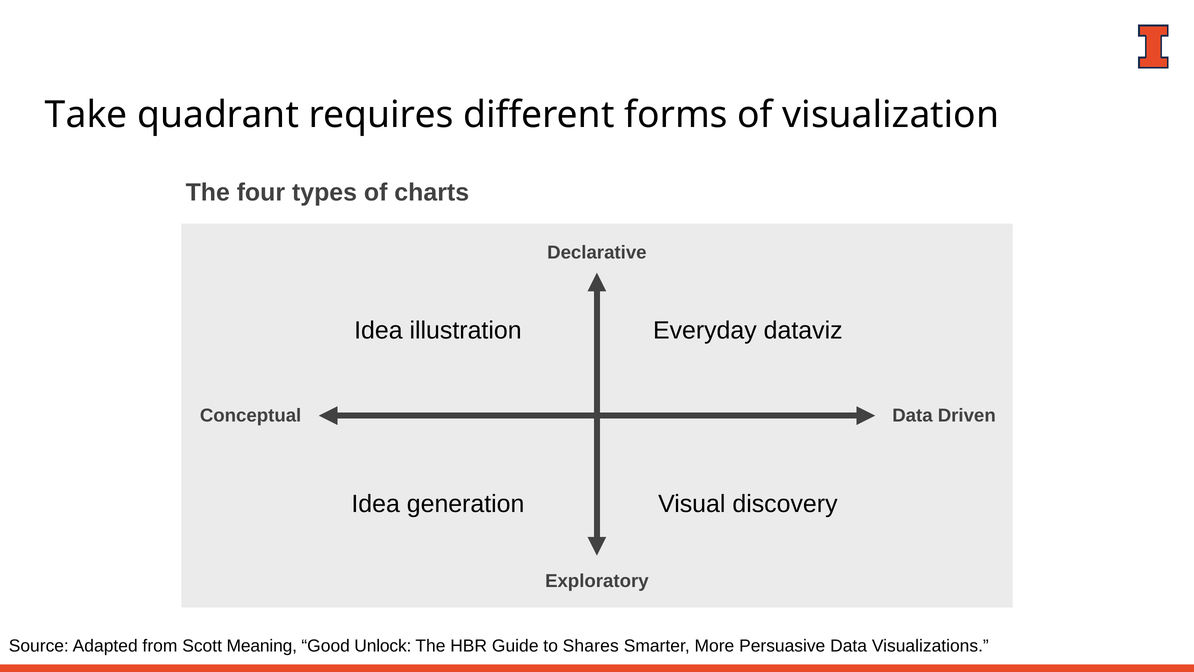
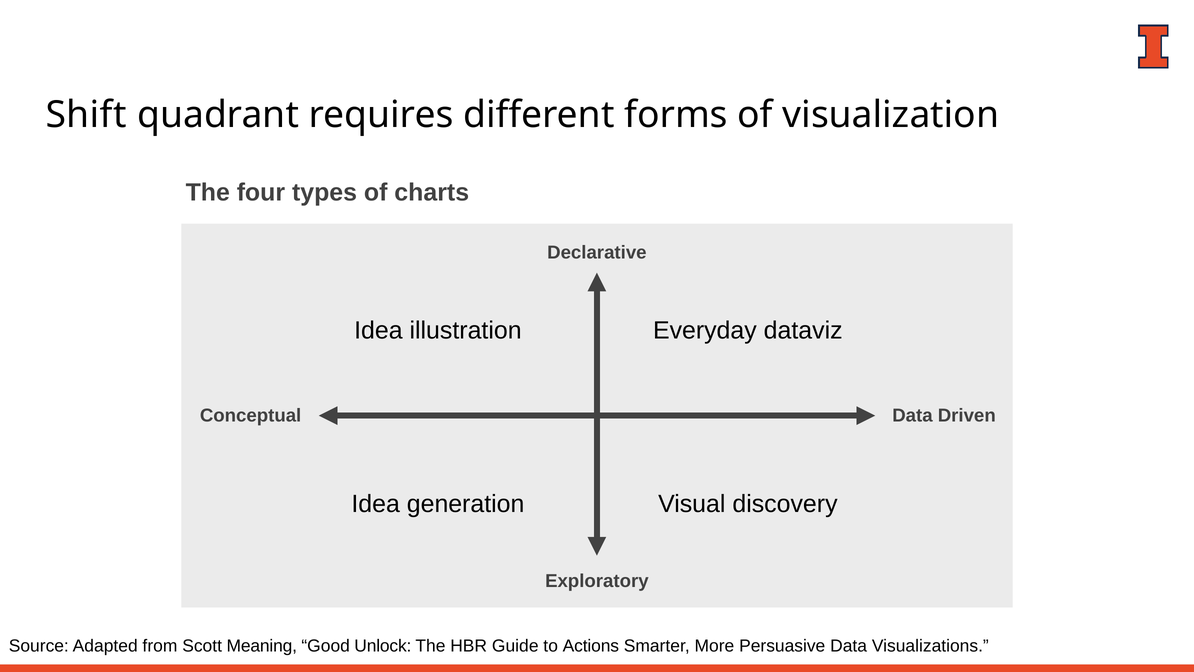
Take: Take -> Shift (86, 115)
Shares: Shares -> Actions (591, 646)
